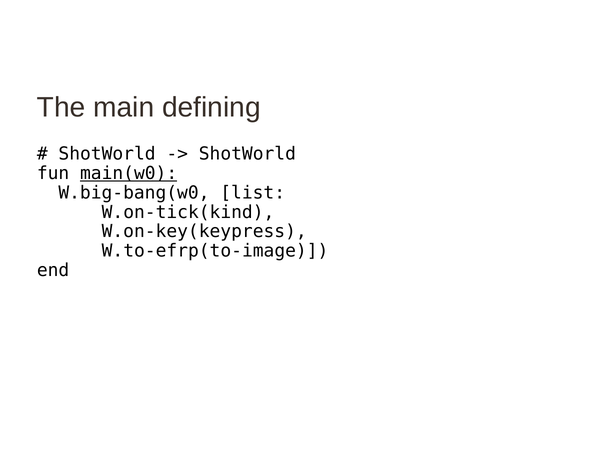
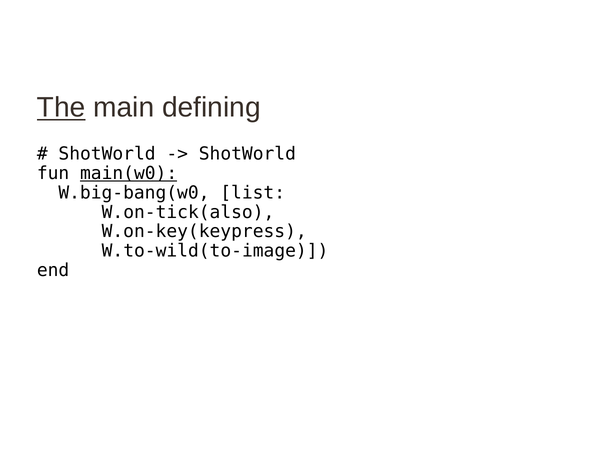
The underline: none -> present (61, 108)
W.on-tick(kind: W.on-tick(kind -> W.on-tick(also (188, 212)
W.to-efrp(to-image: W.to-efrp(to-image -> W.to-wild(to-image (215, 251)
